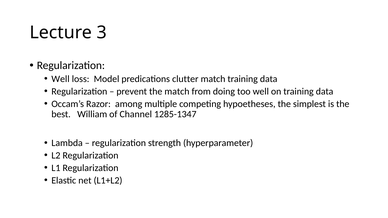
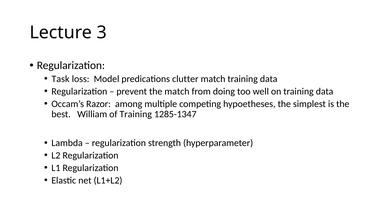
Well: Well -> Task (60, 79)
of Channel: Channel -> Training (136, 114)
